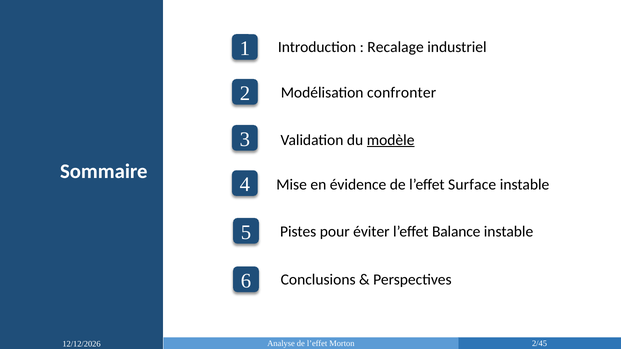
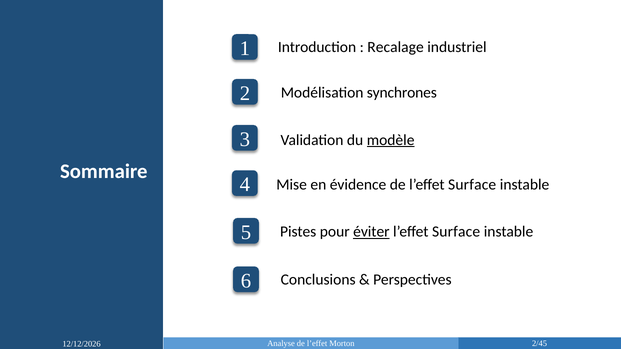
confronter: confronter -> synchrones (402, 93)
éviter underline: none -> present (371, 232)
Balance: Balance -> Surface (456, 232)
